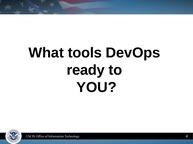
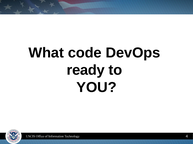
tools: tools -> code (85, 53)
